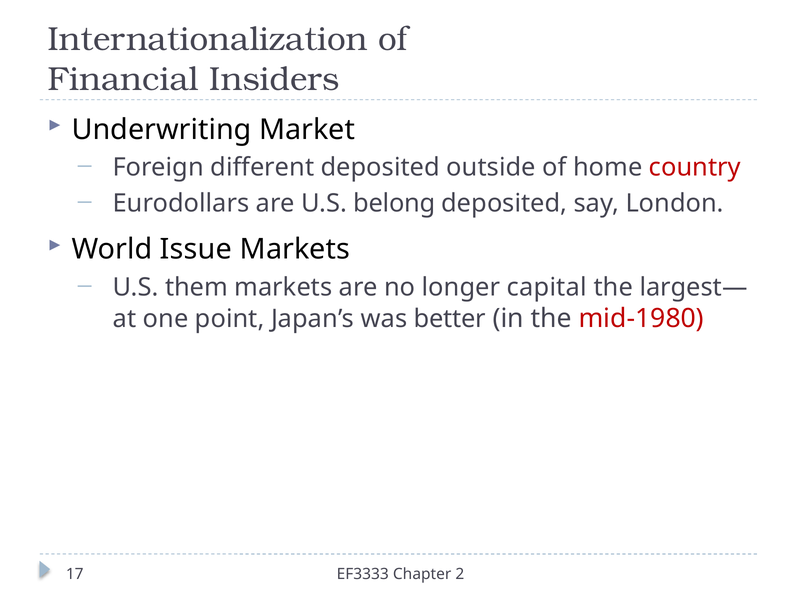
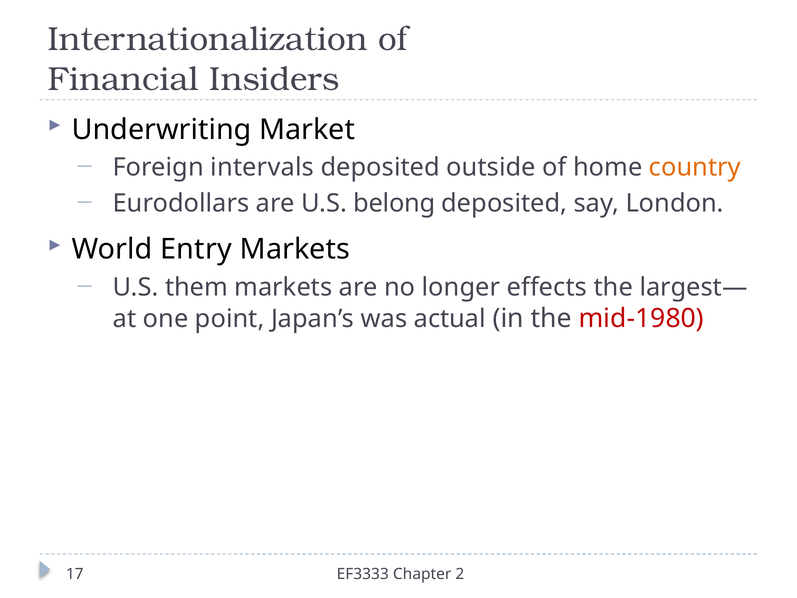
different: different -> intervals (262, 167)
country colour: red -> orange (695, 167)
Issue: Issue -> Entry (196, 249)
capital: capital -> effects (547, 287)
better: better -> actual (450, 319)
